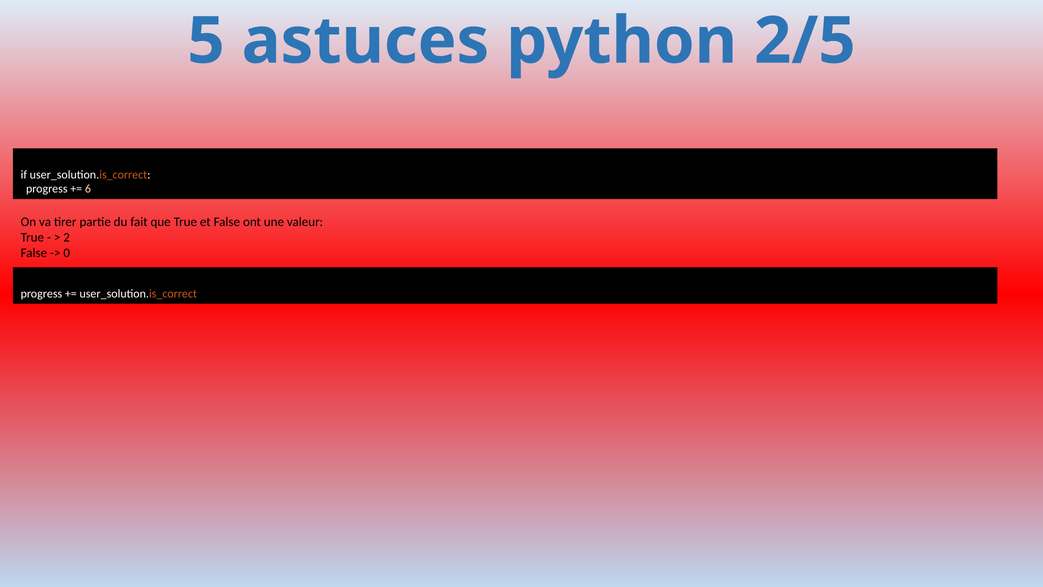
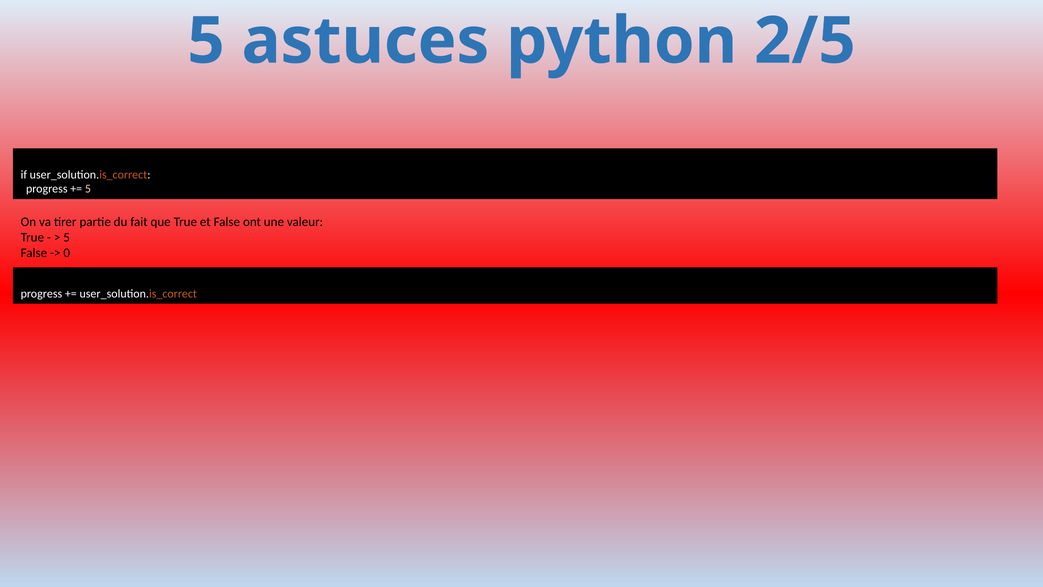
6: 6 -> 5 (88, 189)
2: 2 -> 5 (67, 237)
